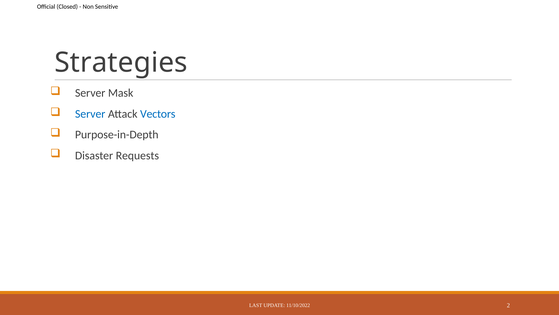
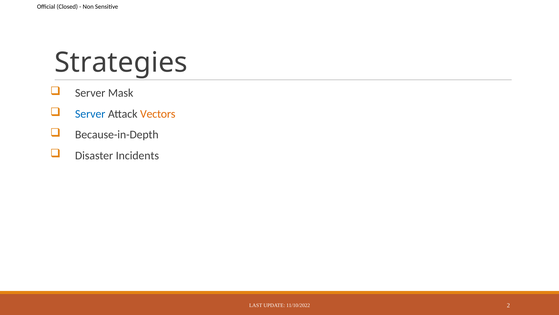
Vectors colour: blue -> orange (158, 114)
Purpose-in-Depth: Purpose-in-Depth -> Because-in-Depth (117, 134)
Requests: Requests -> Incidents (137, 155)
